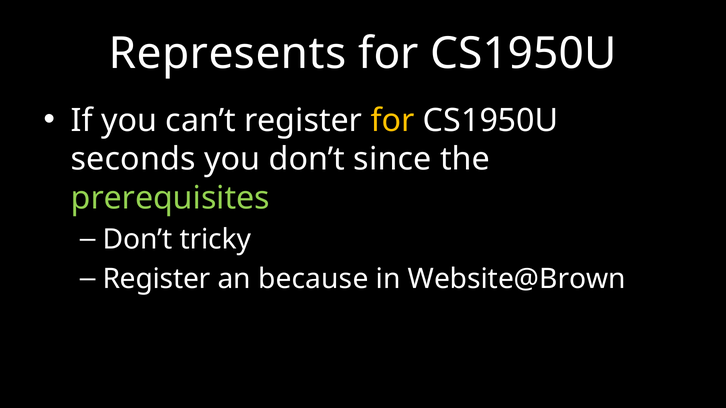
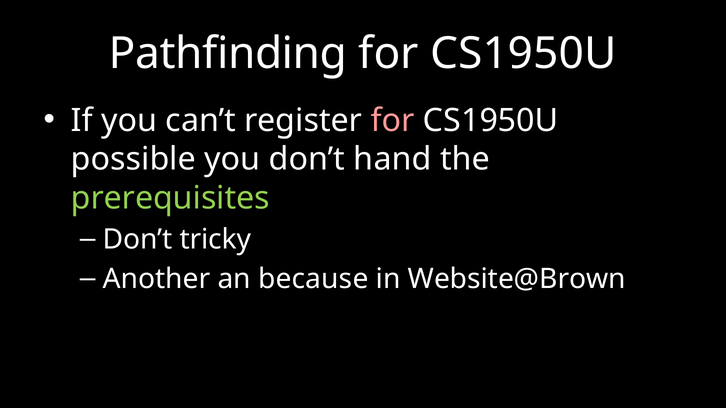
Represents: Represents -> Pathfinding (228, 53)
for colour: yellow -> pink (393, 121)
seconds: seconds -> possible (133, 159)
since: since -> hand (393, 159)
Register: Register -> Another (156, 279)
